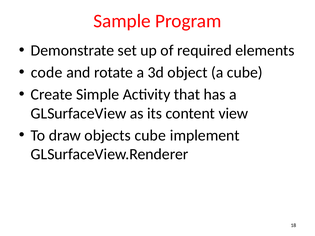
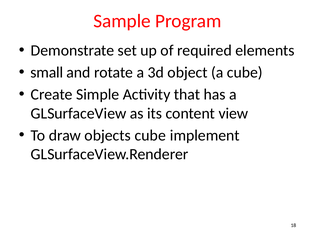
code: code -> small (47, 73)
